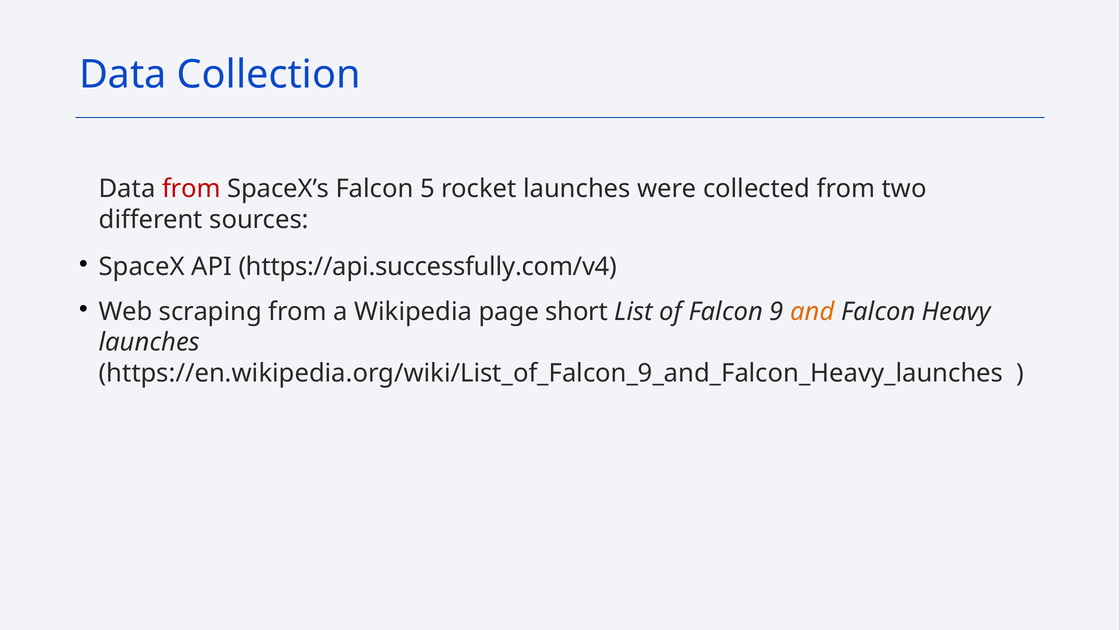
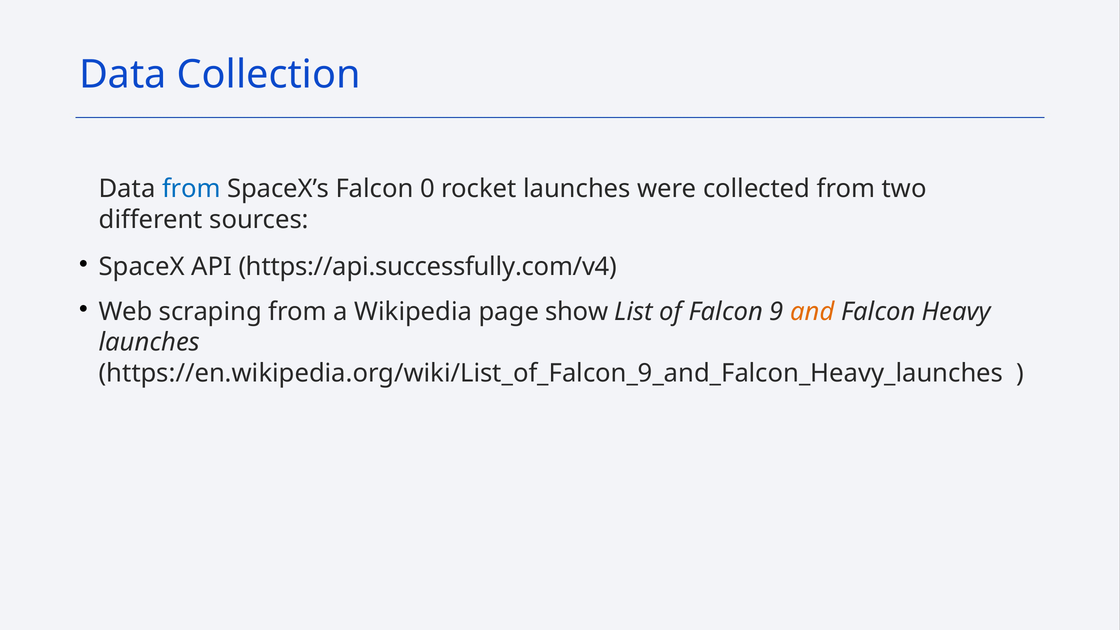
from colour: red -> blue (191, 189)
5: 5 -> 0 (427, 189)
short: short -> show (577, 312)
